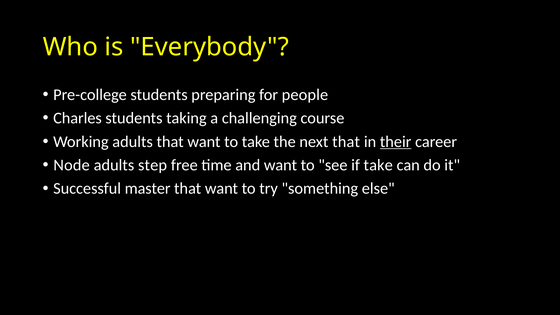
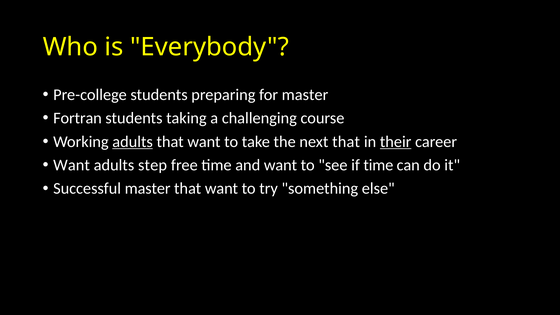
for people: people -> master (305, 95)
Charles: Charles -> Fortran (78, 118)
adults underline: none -> present (133, 142)
Node: Node -> Want (72, 165)
if take: take -> time (378, 165)
